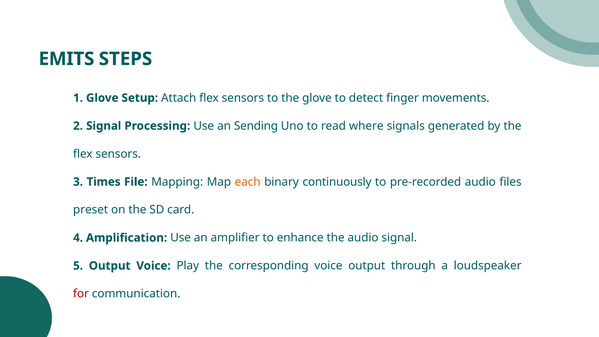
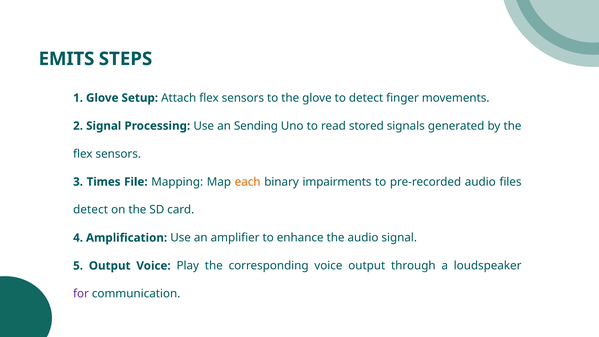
where: where -> stored (366, 126)
continuously: continuously -> impairments (337, 182)
preset: preset -> detect (91, 210)
for colour: red -> purple (81, 294)
